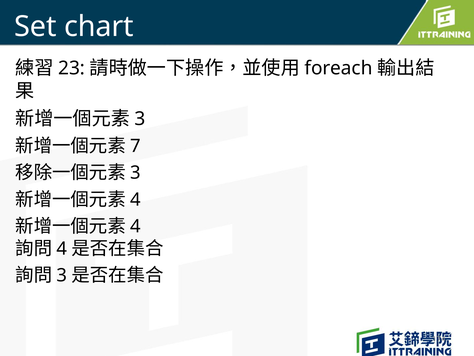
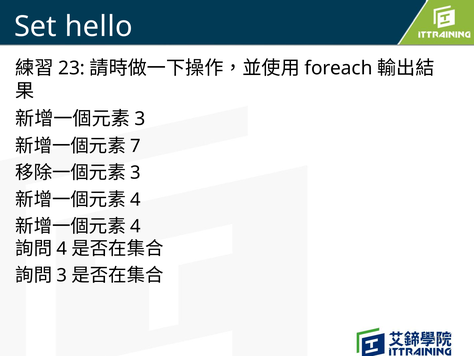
chart: chart -> hello (99, 26)
